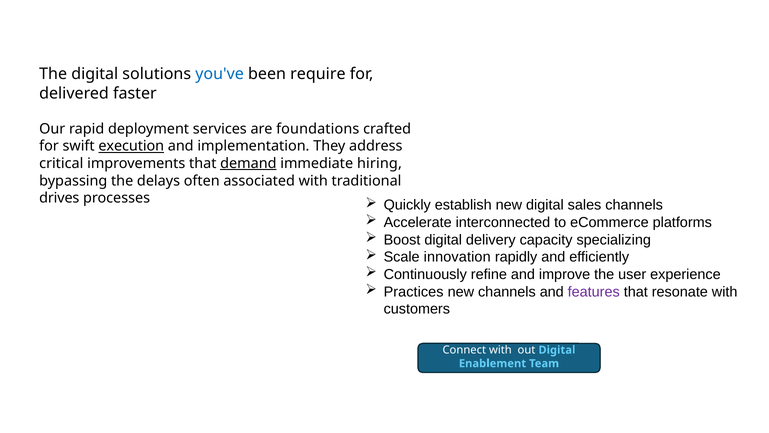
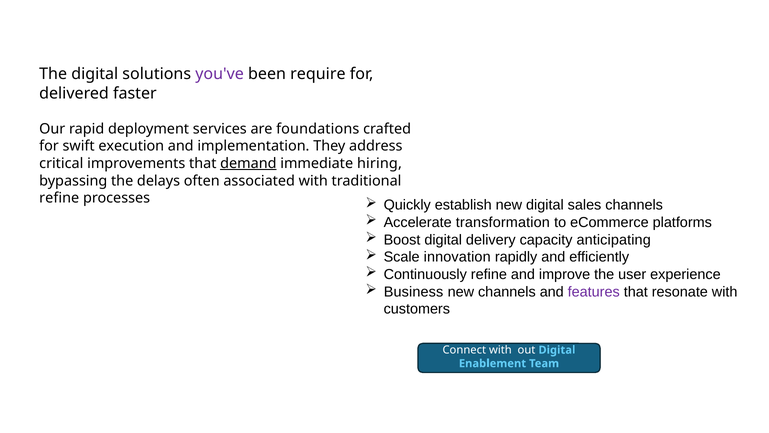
you've colour: blue -> purple (220, 74)
execution underline: present -> none (131, 146)
drives: drives -> refine (59, 198)
interconnected: interconnected -> transformation (503, 222)
specializing: specializing -> anticipating (614, 240)
Practices: Practices -> Business (414, 291)
